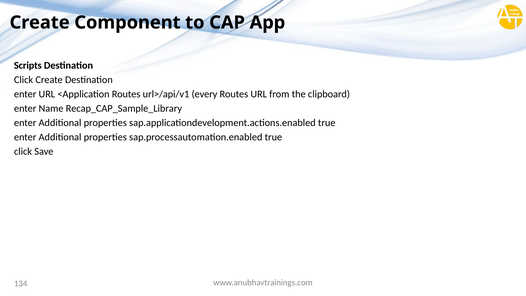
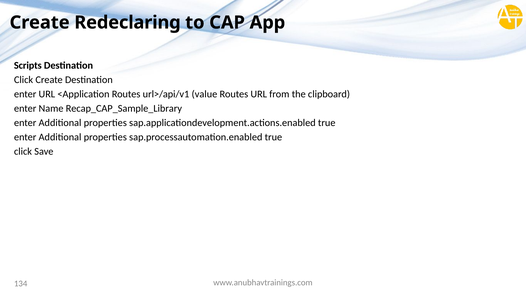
Component: Component -> Redeclaring (127, 22)
every: every -> value (204, 94)
